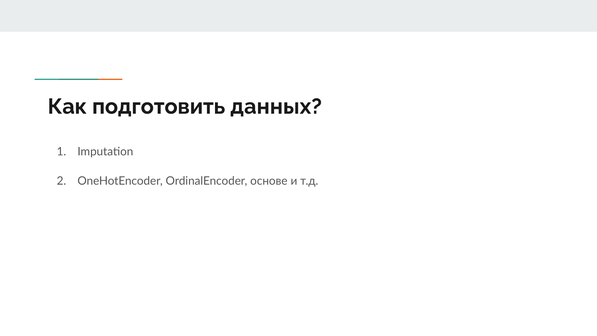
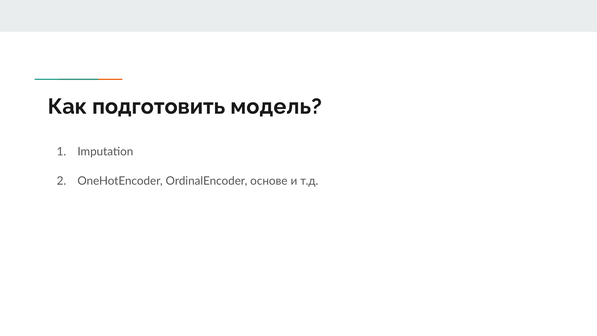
данных: данных -> модель (276, 107)
